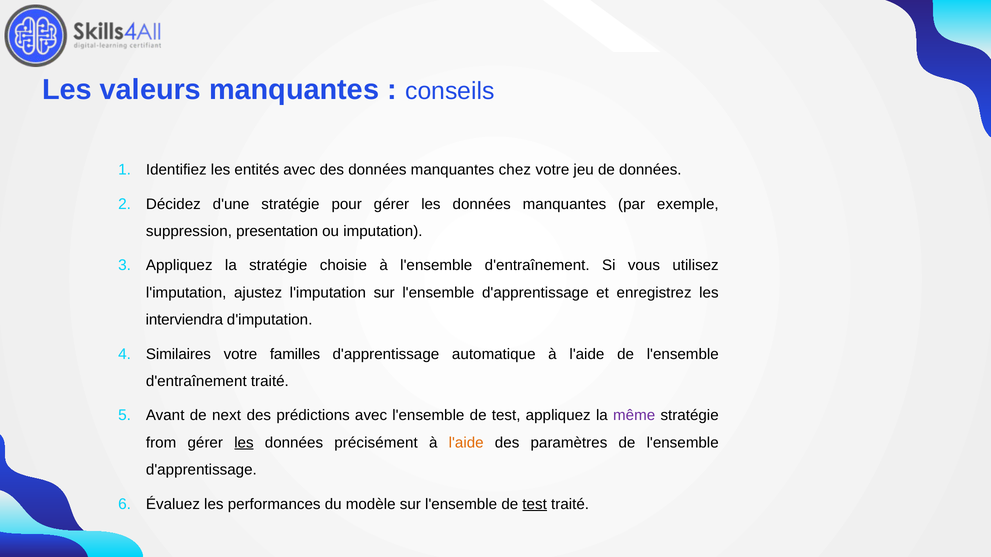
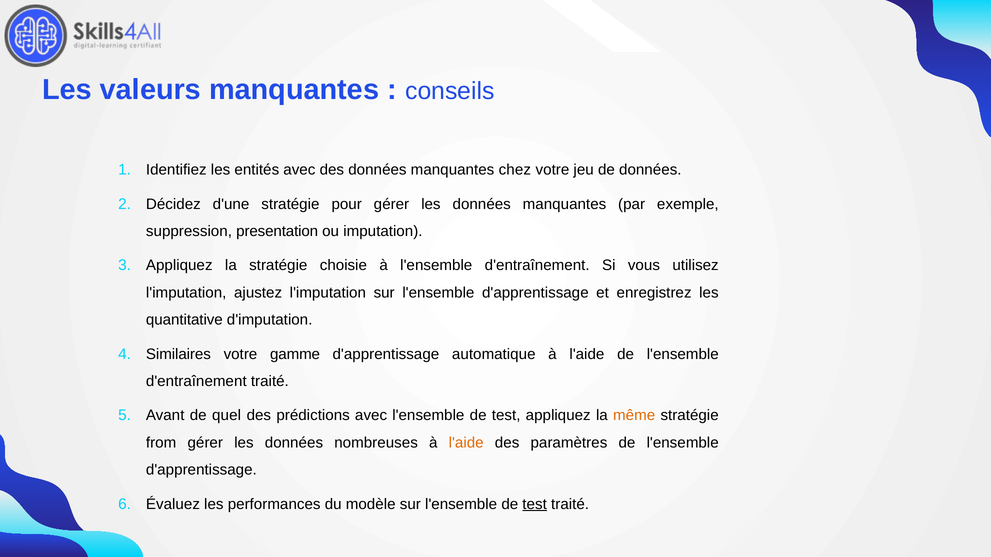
interviendra: interviendra -> quantitative (184, 320)
familles: familles -> gamme (295, 354)
next: next -> quel (227, 416)
même colour: purple -> orange (634, 416)
les underline: present -> none (244, 443)
précisément: précisément -> nombreuses (376, 443)
